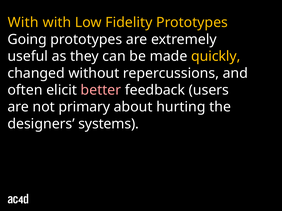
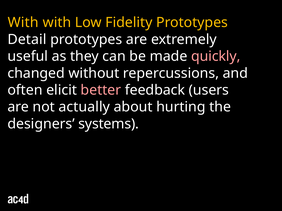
Going: Going -> Detail (27, 40)
quickly colour: yellow -> pink (216, 56)
primary: primary -> actually (84, 107)
